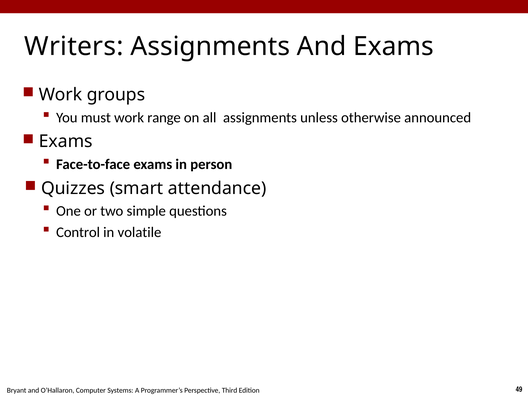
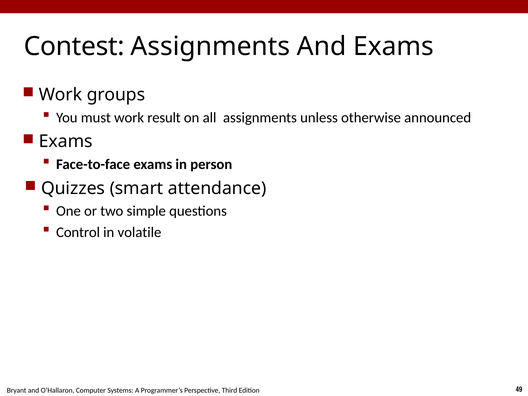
Writers: Writers -> Contest (74, 47)
range: range -> result (164, 117)
